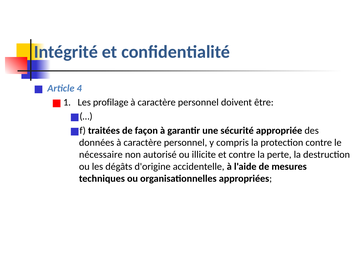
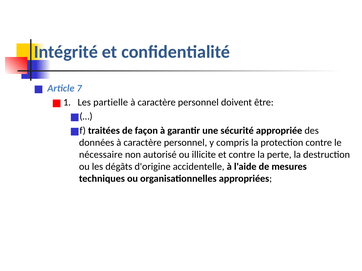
4: 4 -> 7 (79, 88)
profilage: profilage -> partielle (111, 103)
